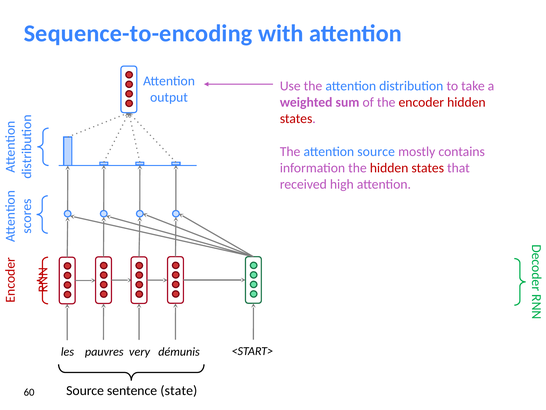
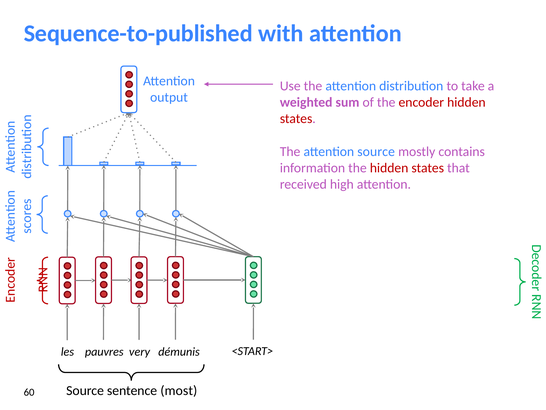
Sequence-to-encoding: Sequence-to-encoding -> Sequence-to-published (138, 33)
state: state -> most (179, 390)
